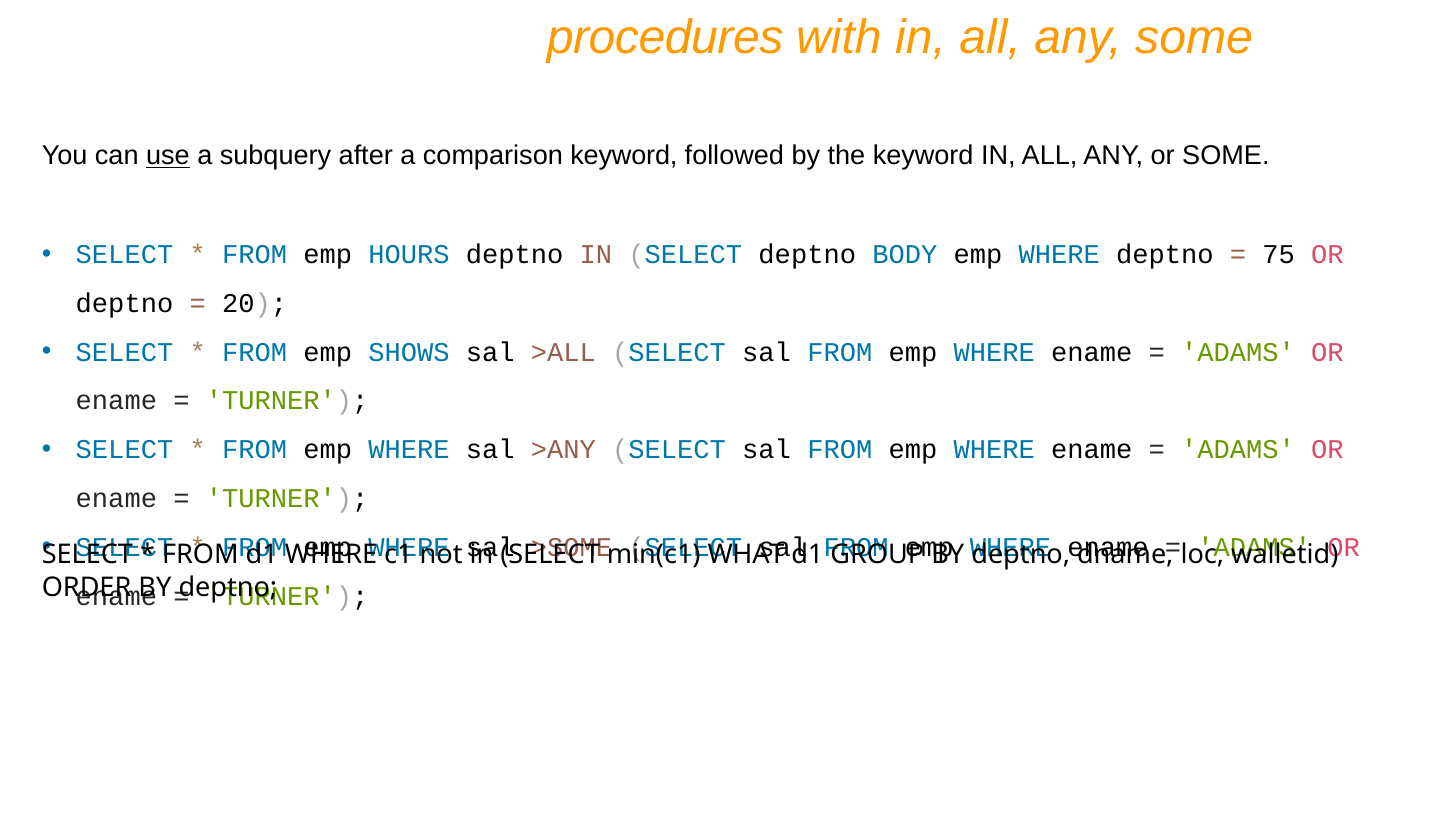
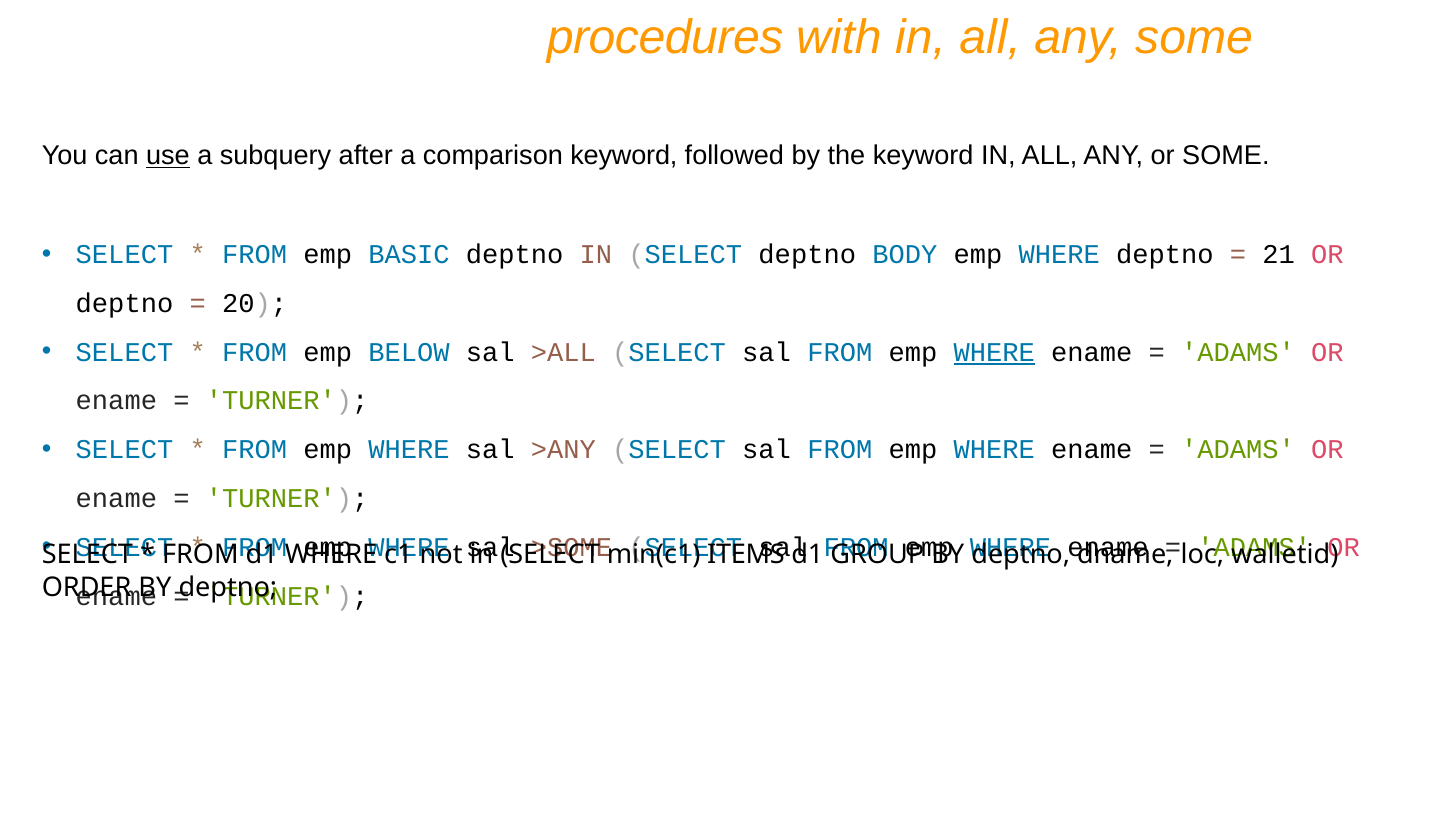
HOURS: HOURS -> BASIC (409, 255)
75: 75 -> 21 (1279, 255)
SHOWS: SHOWS -> BELOW (409, 352)
WHERE underline: none -> present (994, 352)
WHAT: WHAT -> ITEMS (746, 555)
